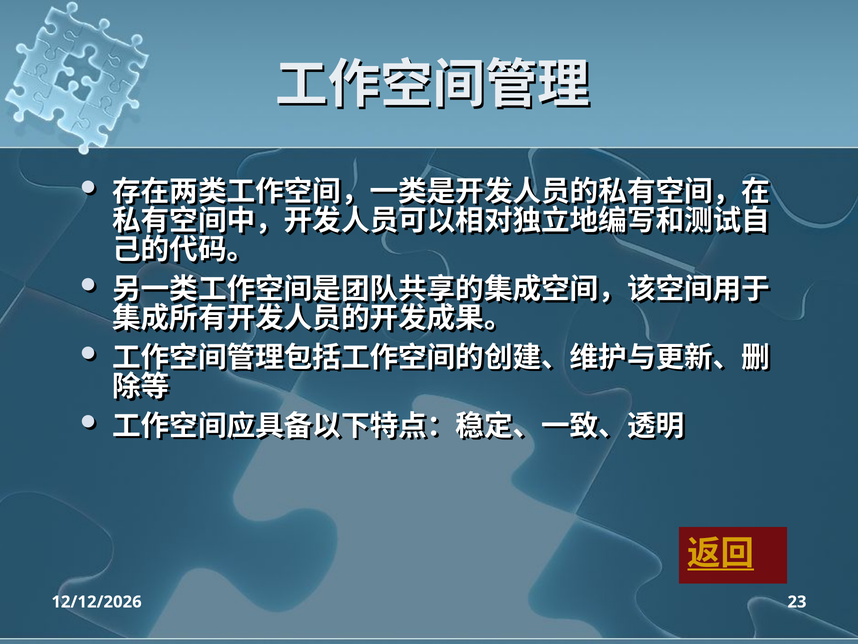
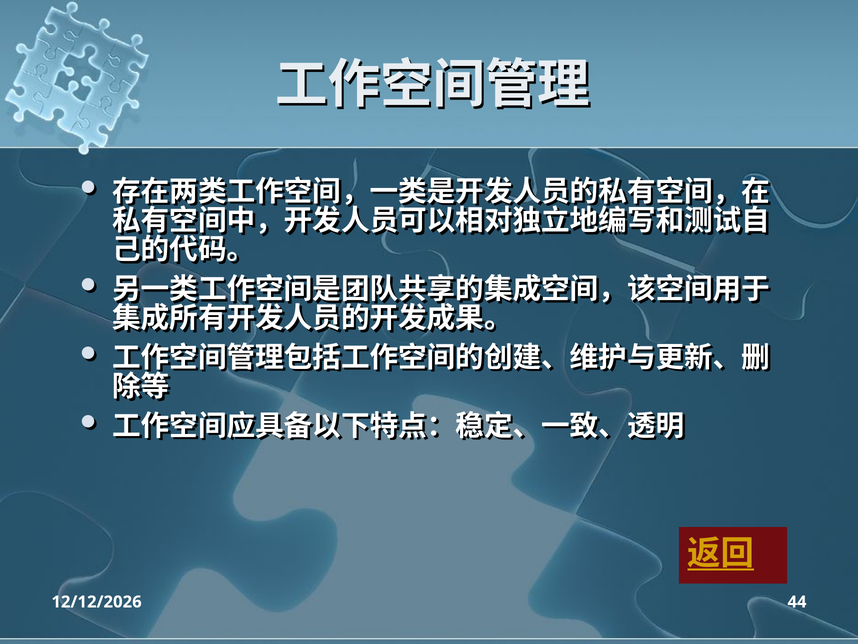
23: 23 -> 44 (797, 601)
